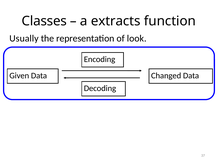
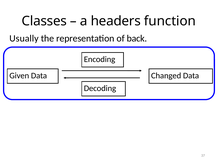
extracts: extracts -> headers (116, 21)
look: look -> back (137, 38)
